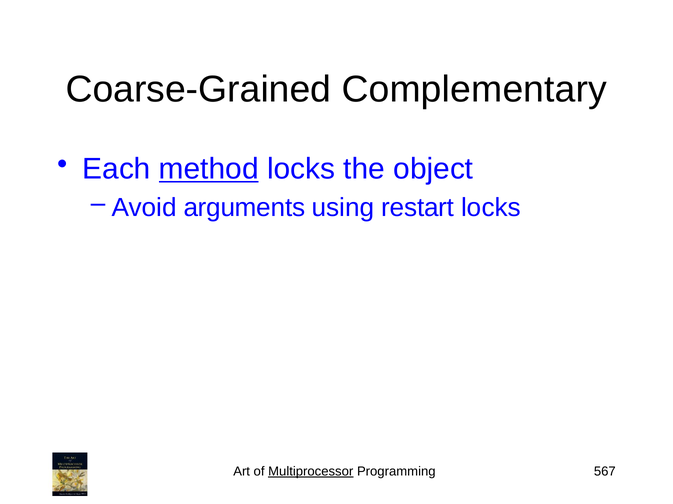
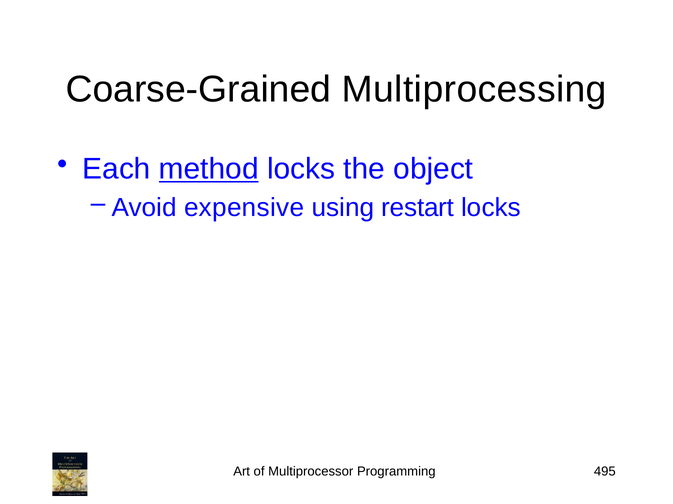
Complementary: Complementary -> Multiprocessing (474, 90)
arguments: arguments -> expensive (244, 208)
Multiprocessor underline: present -> none (311, 472)
567: 567 -> 495 (605, 472)
